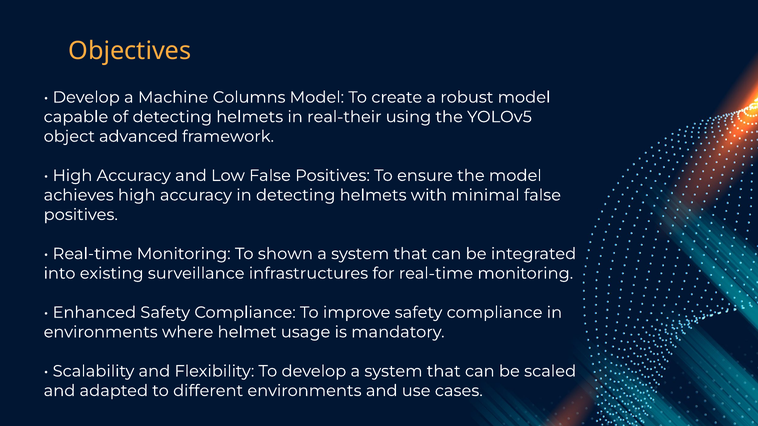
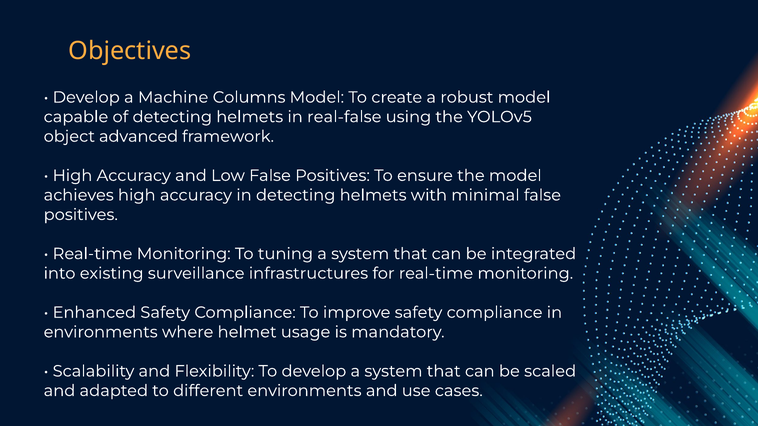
real-their: real-their -> real-false (344, 117)
shown: shown -> tuning (285, 254)
